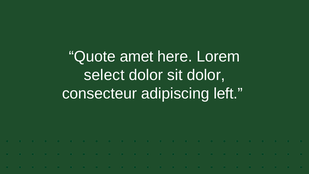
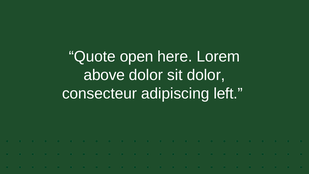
amet: amet -> open (137, 57)
select: select -> above (104, 75)
